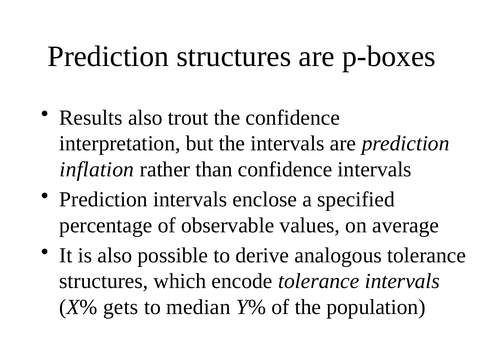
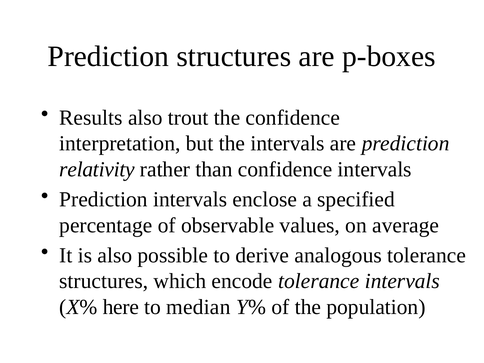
inflation: inflation -> relativity (97, 169)
gets: gets -> here (121, 307)
